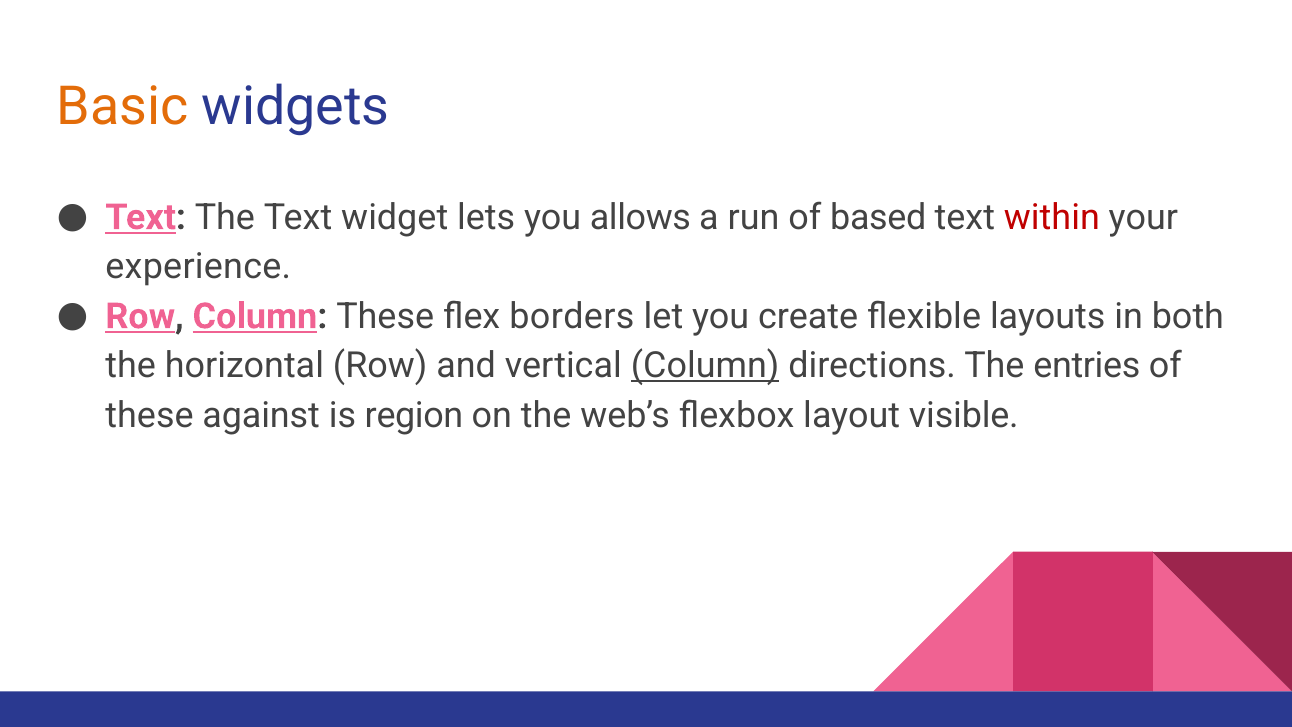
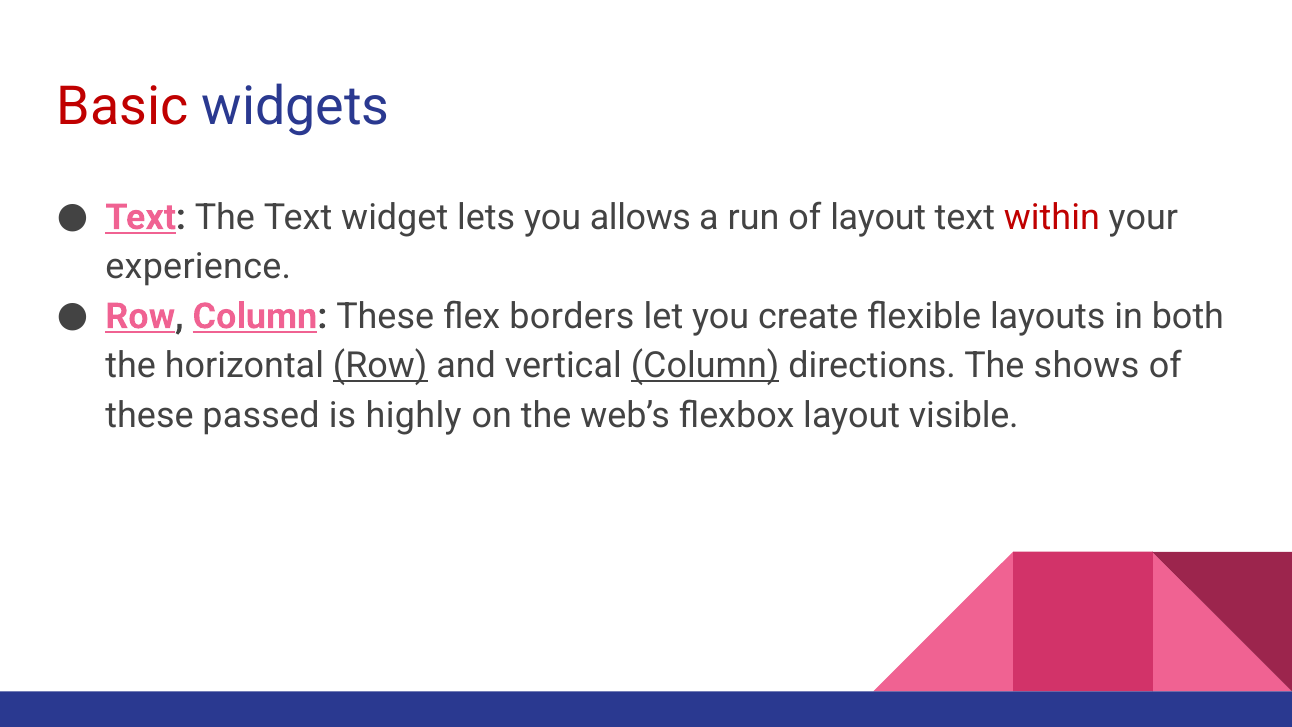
Basic colour: orange -> red (123, 107)
of based: based -> layout (878, 217)
Row underline: none -> present (380, 366)
entries: entries -> shows (1086, 366)
against: against -> passed (261, 415)
region: region -> highly (414, 415)
